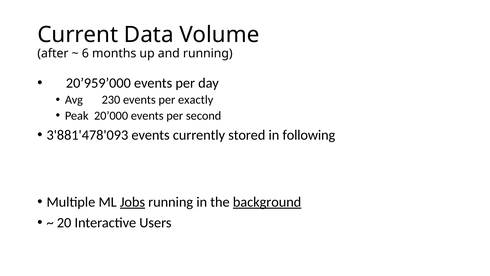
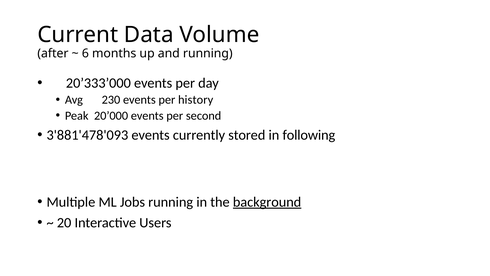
20’959’000: 20’959’000 -> 20’333’000 (98, 83)
exactly: exactly -> history (196, 100)
Jobs underline: present -> none (132, 202)
